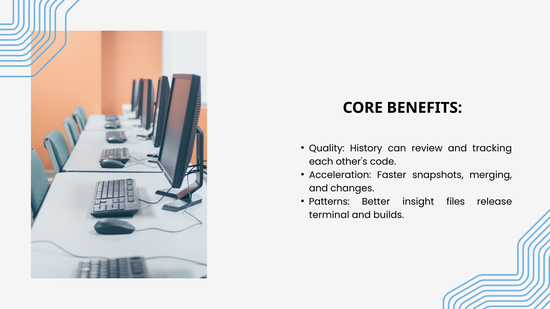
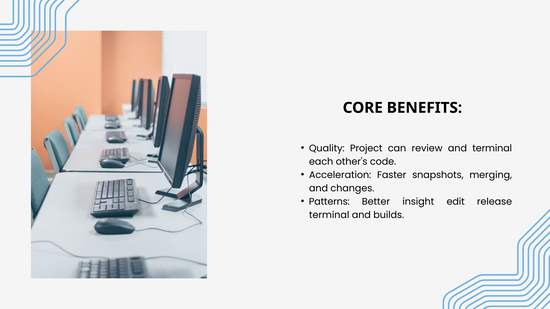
History: History -> Project (366, 148)
and tracking: tracking -> terminal (492, 148)
files: files -> edit (456, 202)
